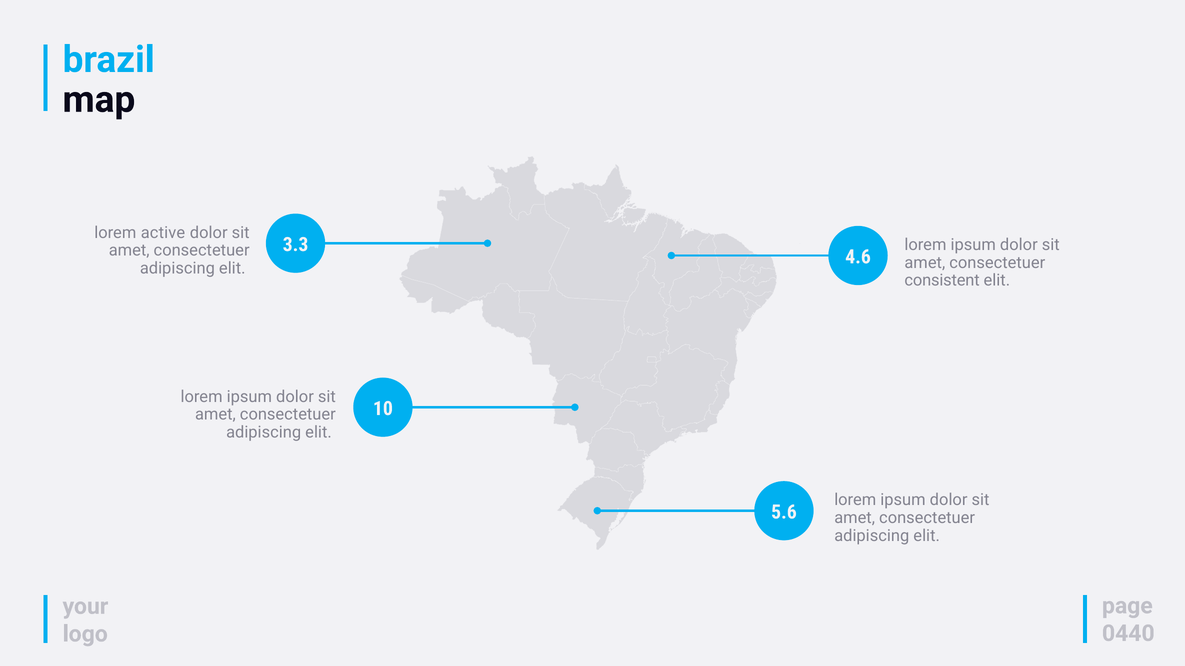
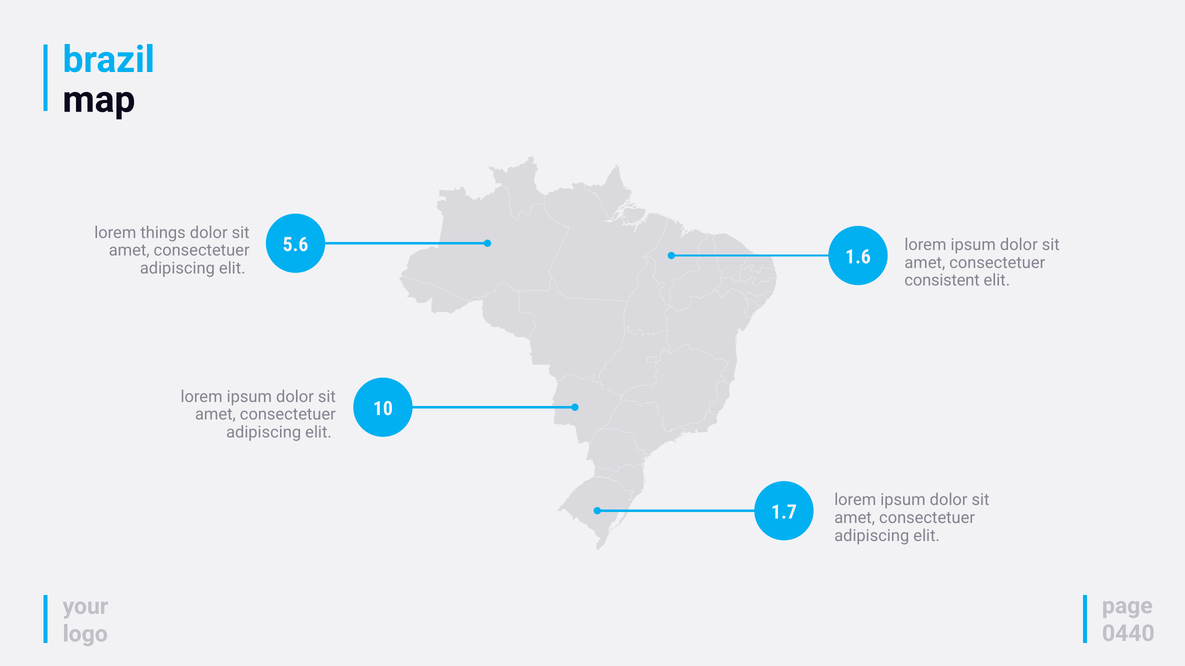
active: active -> things (163, 233)
3.3: 3.3 -> 5.6 (295, 245)
4.6: 4.6 -> 1.6 (858, 257)
5.6: 5.6 -> 1.7 (784, 513)
